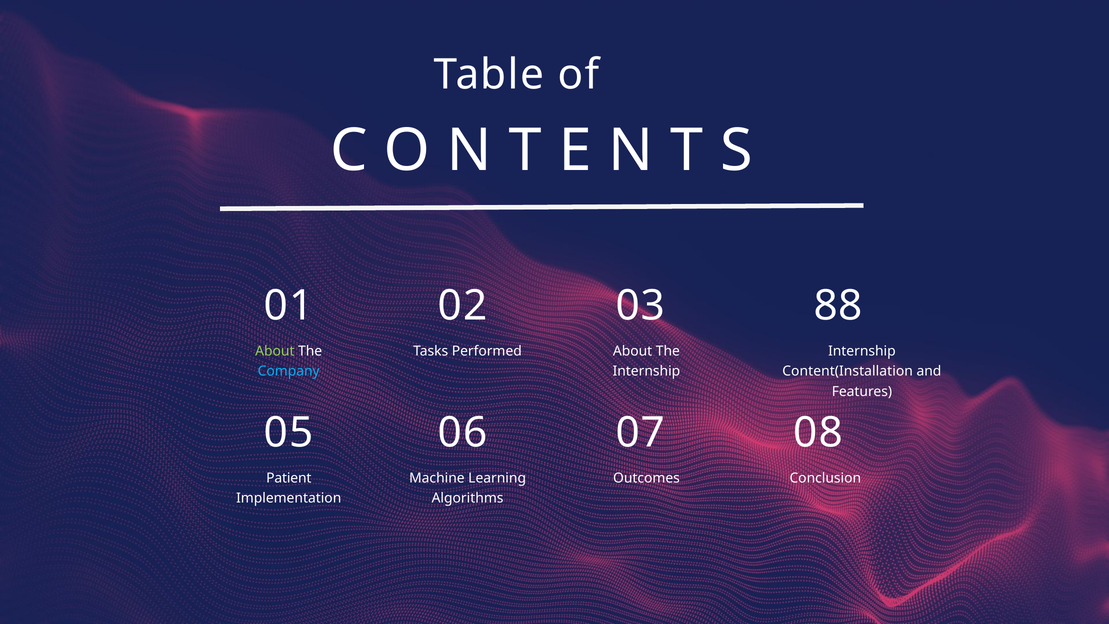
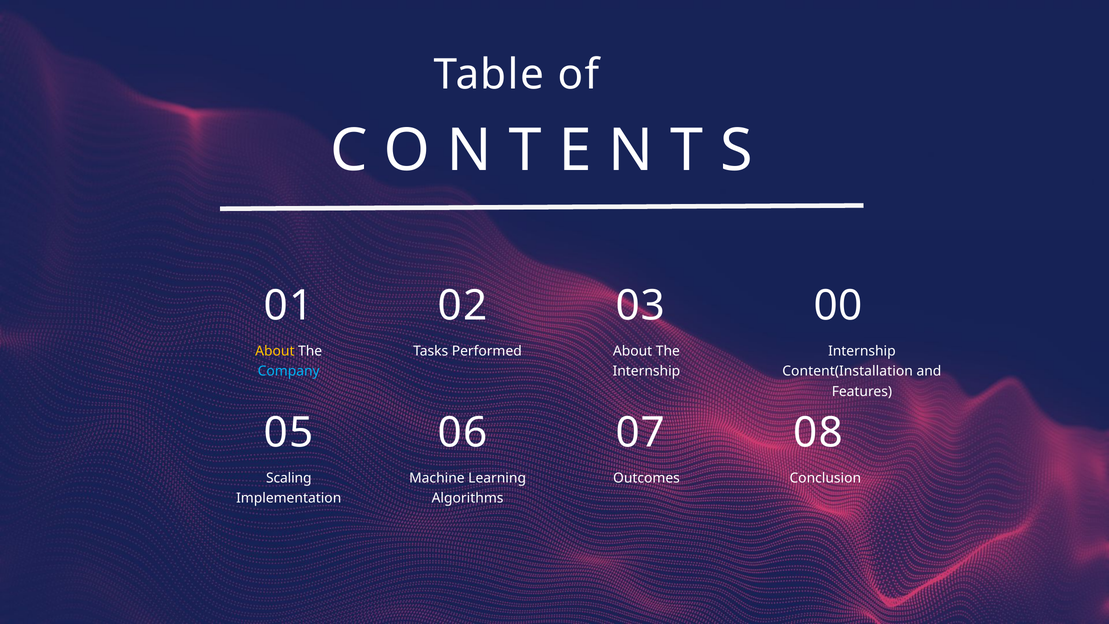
88: 88 -> 00 (838, 306)
About colour: light green -> yellow (275, 351)
Patient: Patient -> Scaling (289, 478)
